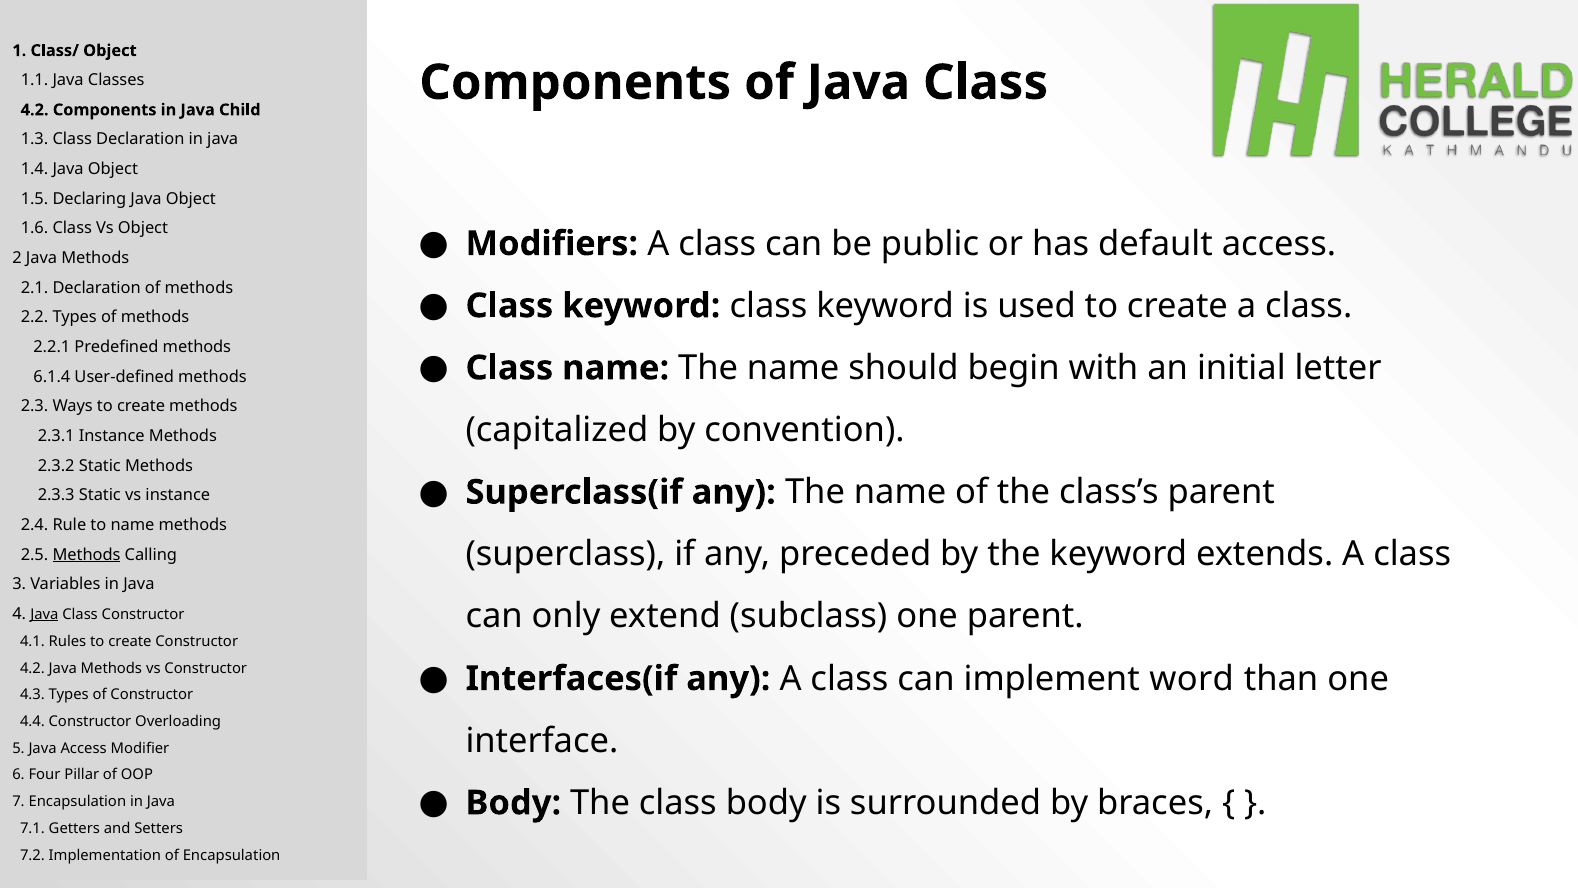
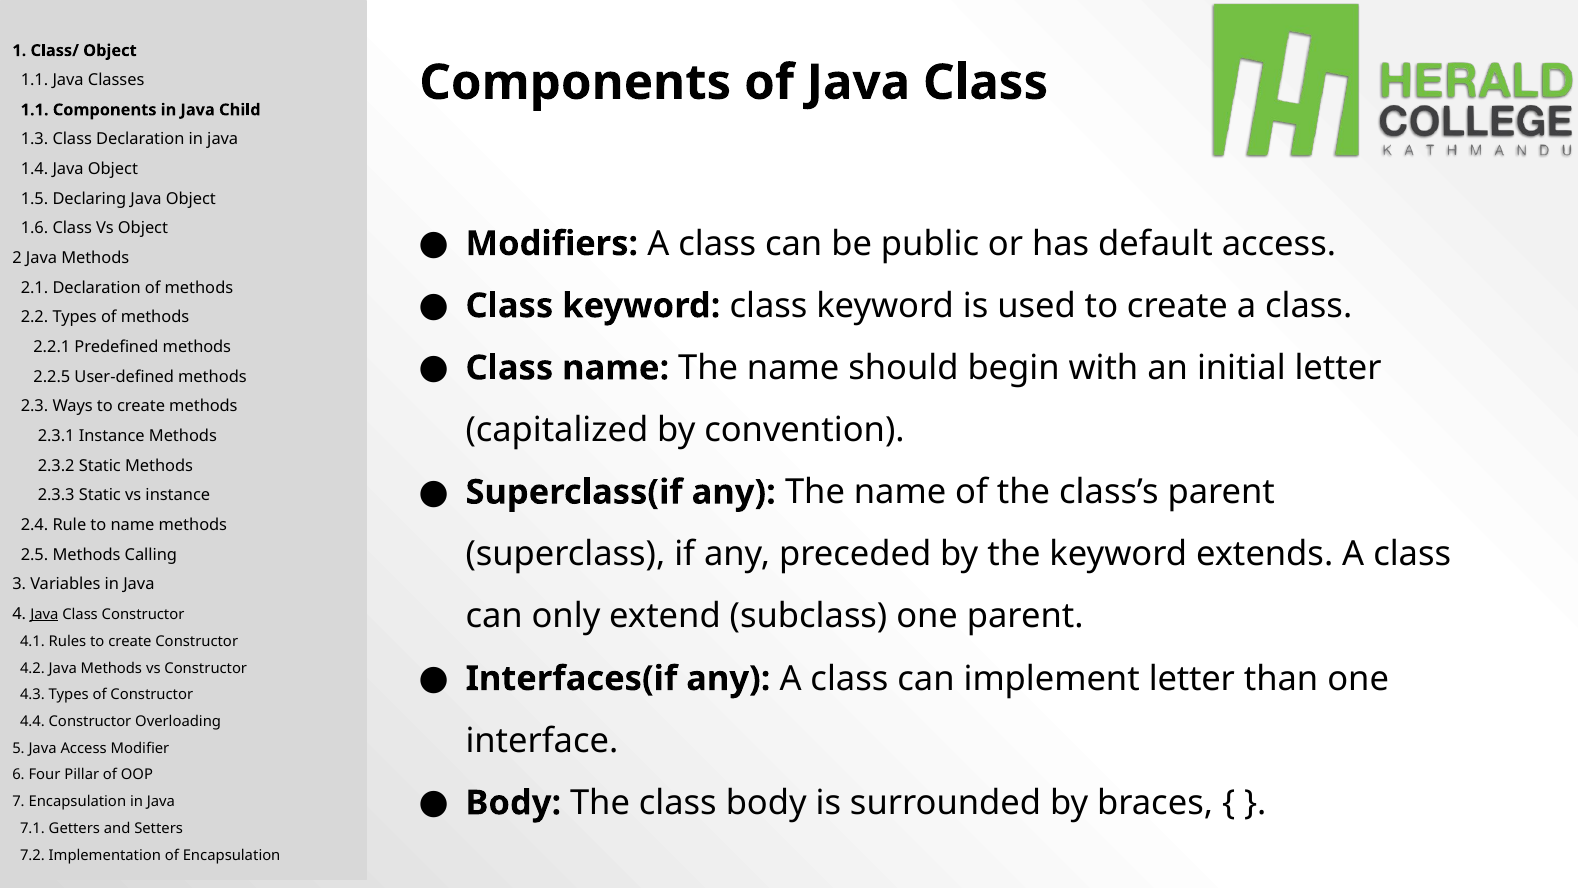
4.2: 4.2 -> 1.1 (35, 110)
6.1.4: 6.1.4 -> 2.2.5 (52, 377)
Methods underline: present -> none (87, 554)
implement word: word -> letter (1192, 678)
